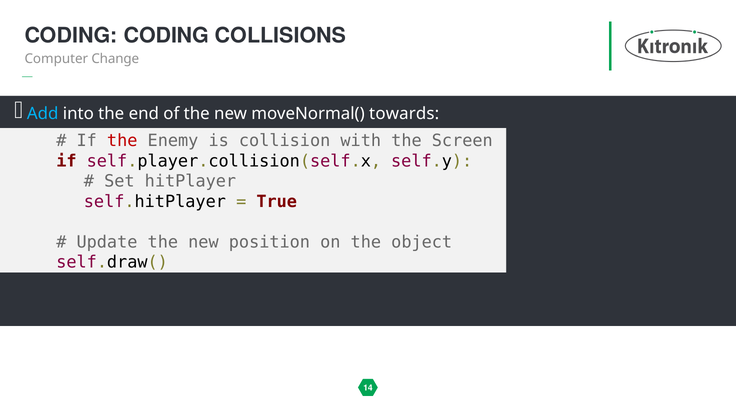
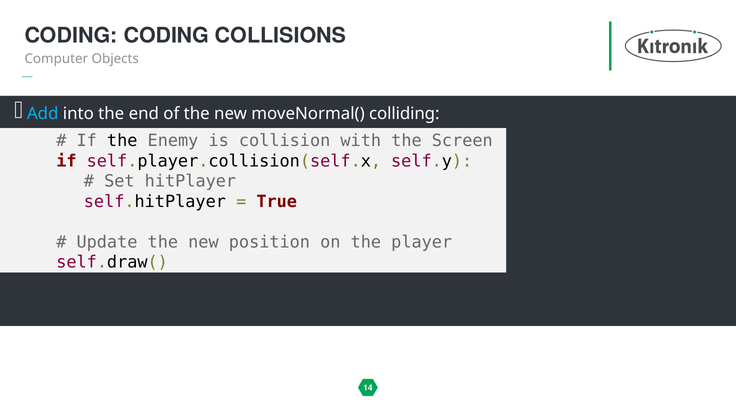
Change: Change -> Objects (115, 59)
towards: towards -> colliding (404, 114)
the colour: red -> black (122, 141)
object: object -> player (422, 242)
